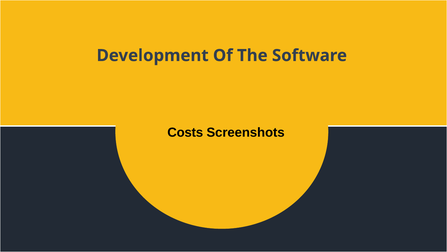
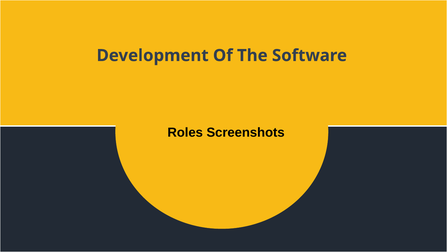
Costs: Costs -> Roles (185, 132)
